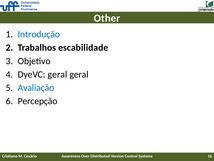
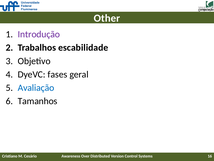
Introdução colour: blue -> purple (39, 34)
DyeVC geral: geral -> fases (57, 74)
Percepção: Percepção -> Tamanhos (38, 101)
